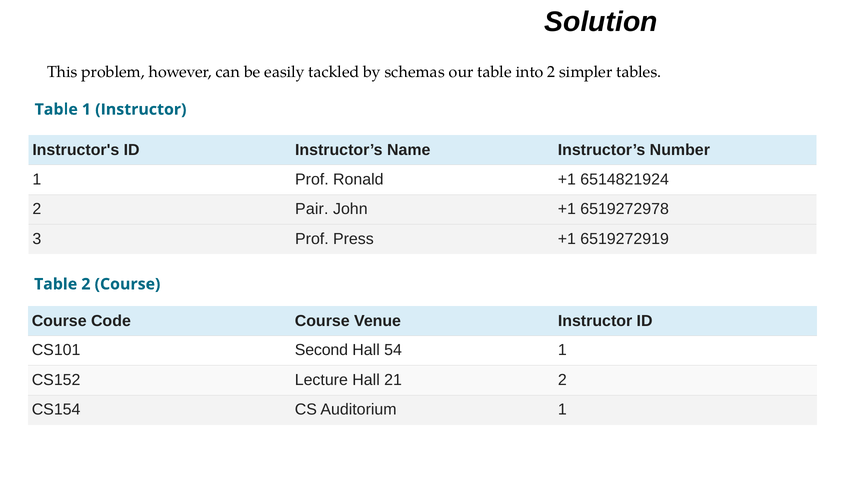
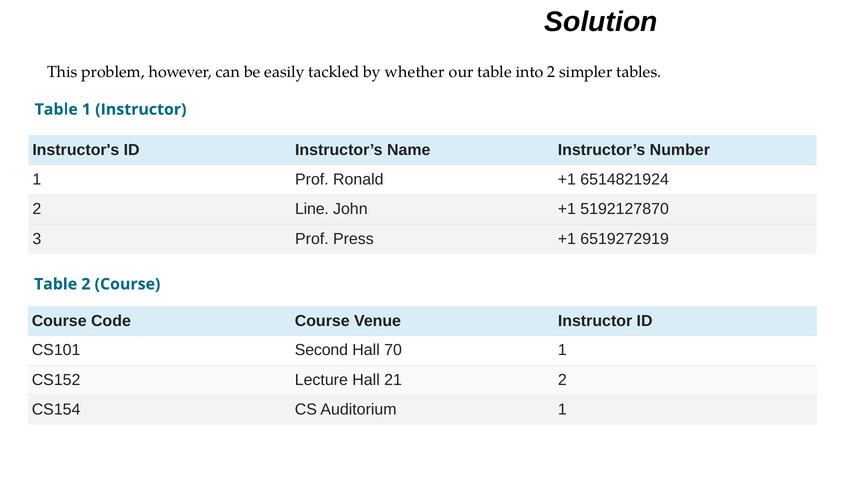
schemas: schemas -> whether (415, 72)
Pair: Pair -> Line (312, 209)
6519272978: 6519272978 -> 5192127870 (625, 209)
54: 54 -> 70 (393, 350)
